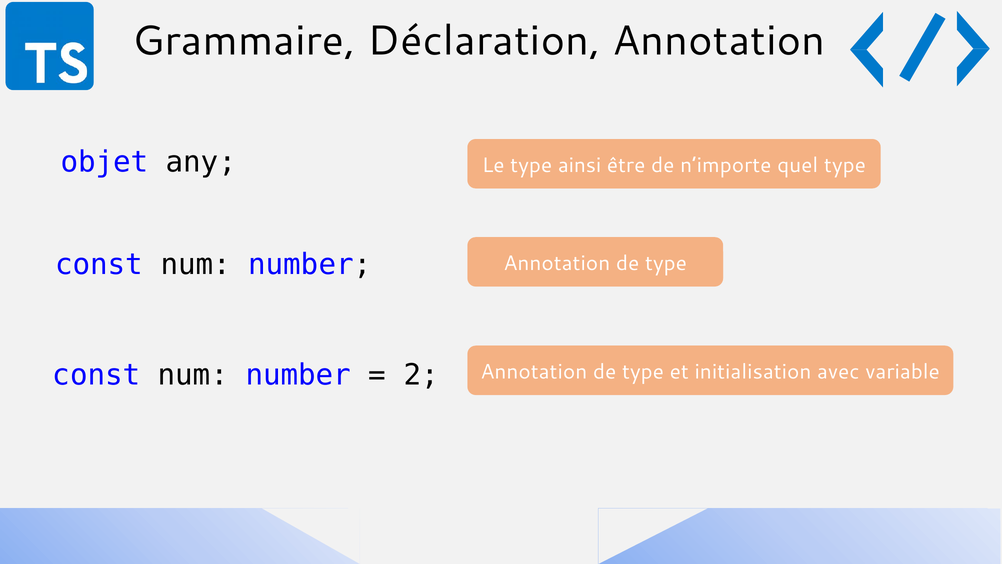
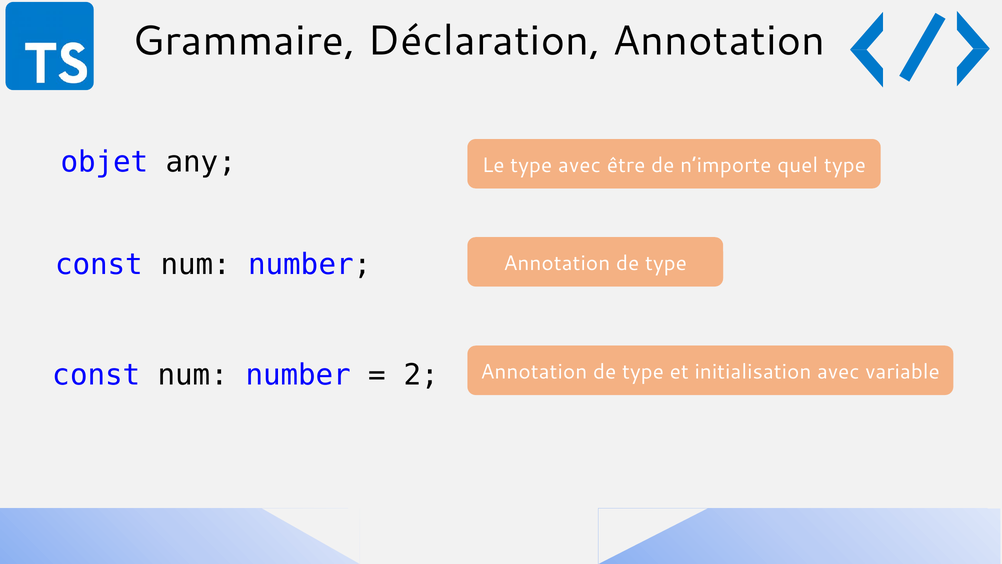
type ainsi: ainsi -> avec (579, 165)
